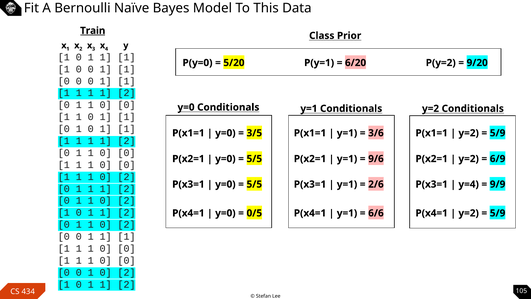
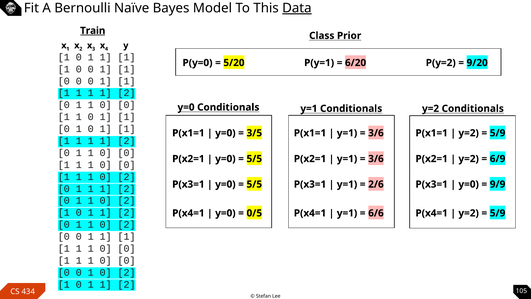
Data underline: none -> present (297, 8)
9/6: 9/6 -> 3/6 (376, 159)
y=4: y=4 -> y=0 (469, 184)
